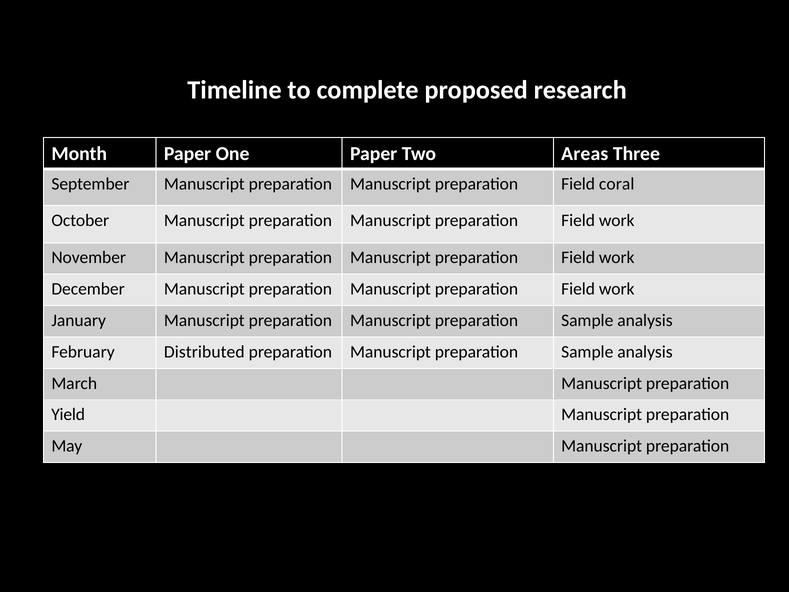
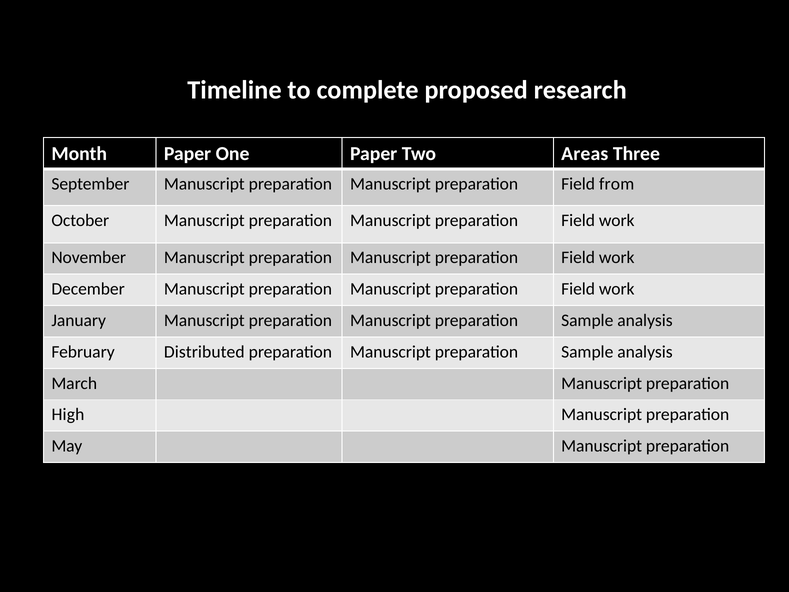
coral: coral -> from (617, 184)
Yield: Yield -> High (68, 414)
